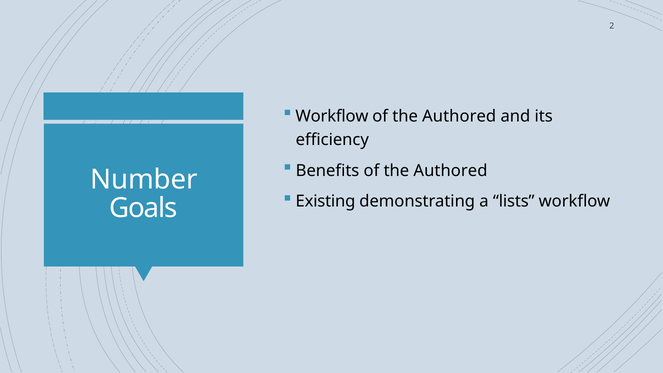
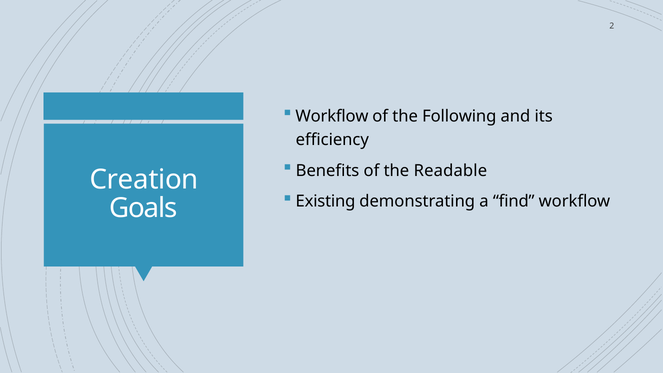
Authored: Authored -> Following (459, 116)
Benefits of the Authored: Authored -> Readable (450, 171)
Number: Number -> Creation (144, 180)
lists: lists -> find (514, 201)
